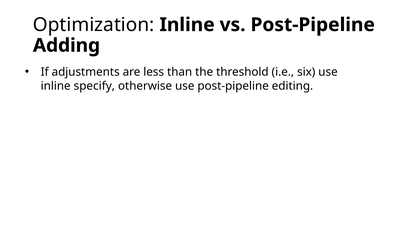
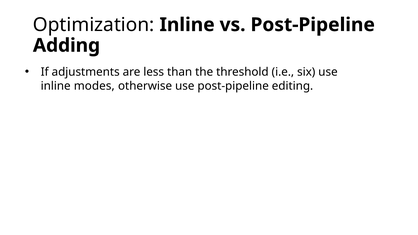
specify: specify -> modes (94, 86)
